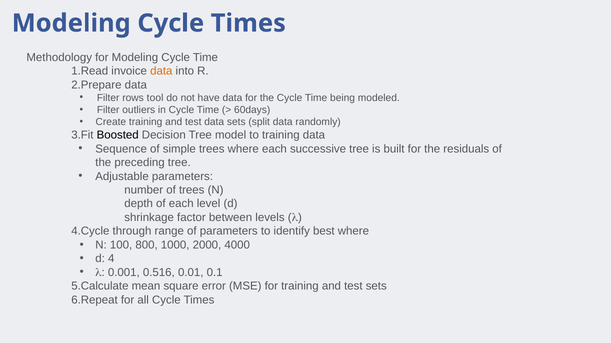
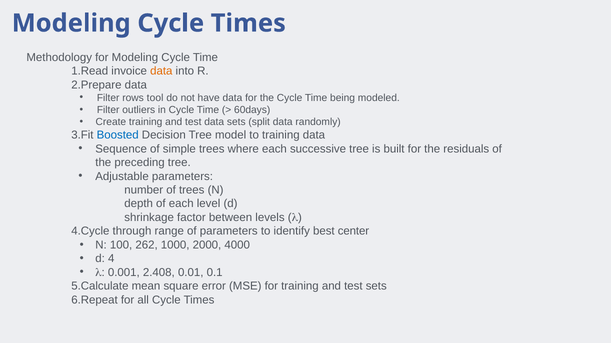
Boosted colour: black -> blue (118, 135)
best where: where -> center (353, 232)
800: 800 -> 262 (147, 245)
0.516: 0.516 -> 2.408 (159, 273)
